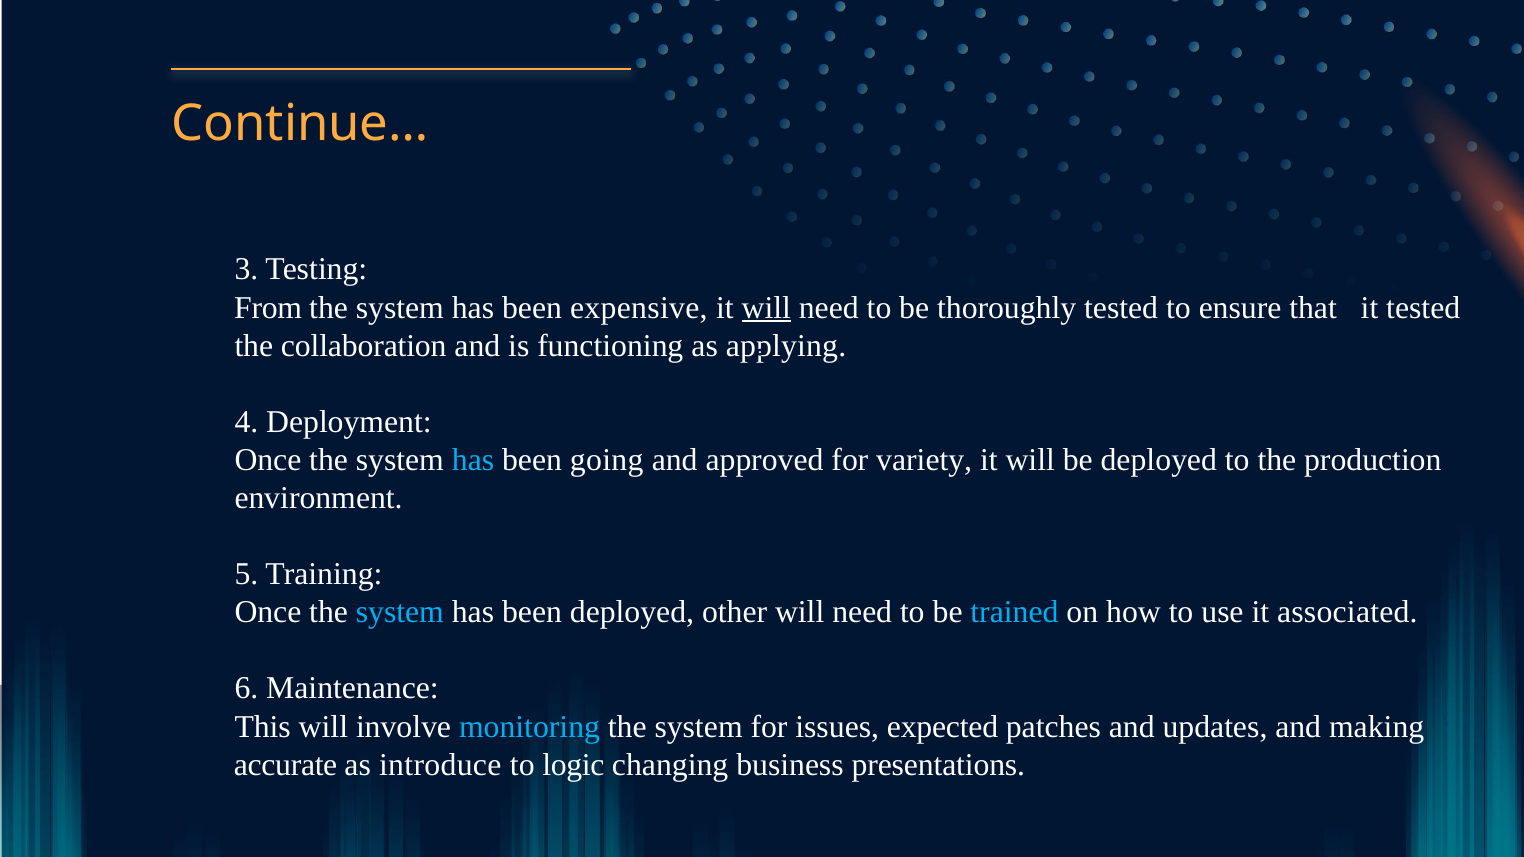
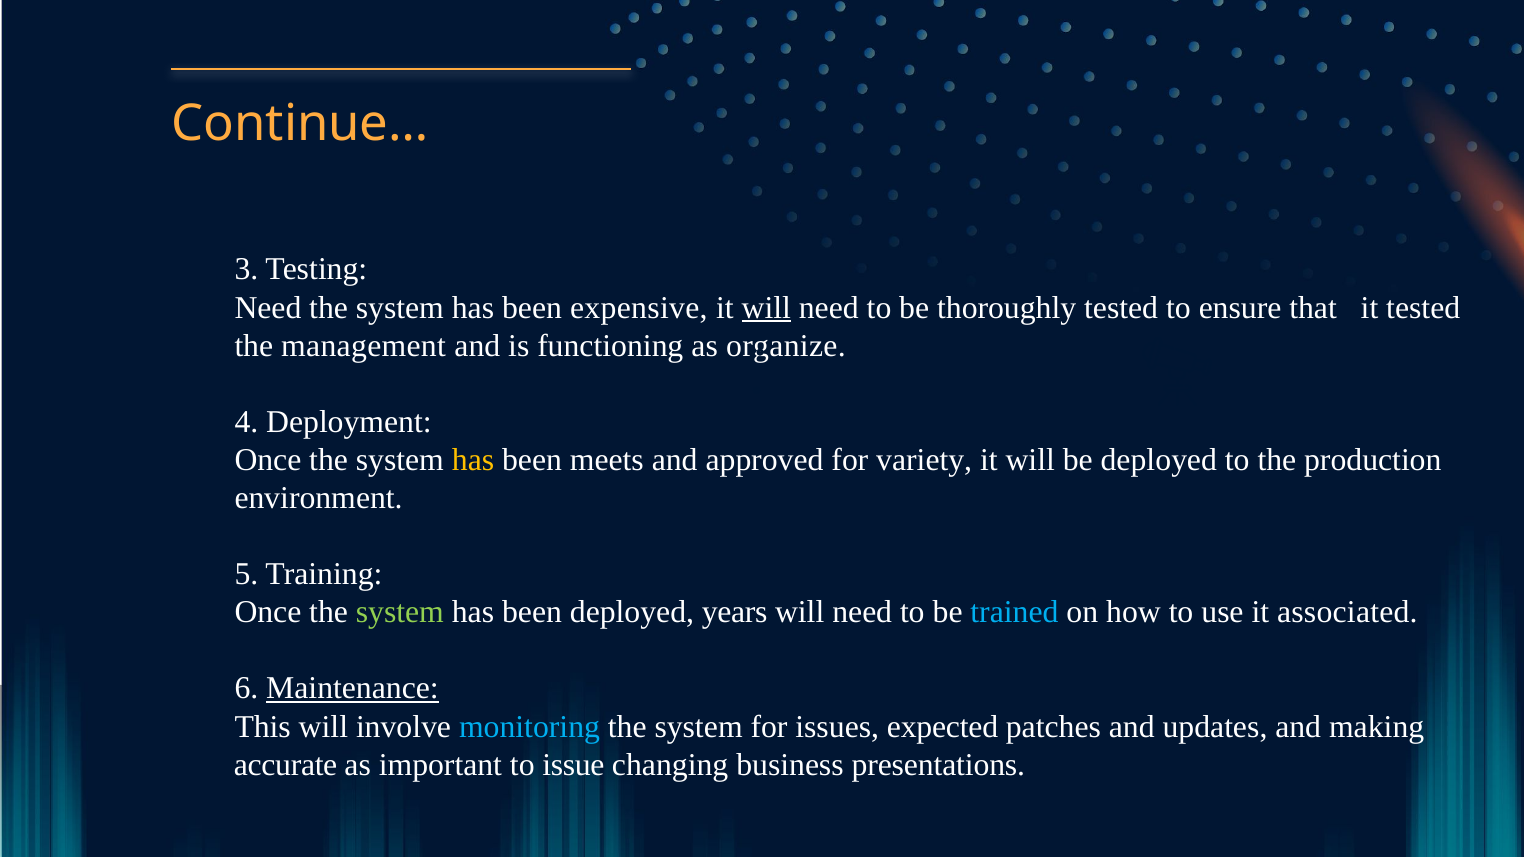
From: From -> Need (268, 308)
collaboration: collaboration -> management (364, 346)
applying: applying -> organize (786, 346)
has colour: light blue -> yellow (473, 460)
going: going -> meets (607, 460)
system colour: light blue -> light green (400, 613)
other: other -> years (735, 613)
Maintenance underline: none -> present (352, 689)
introduce: introduce -> important (440, 765)
logic: logic -> issue (573, 765)
